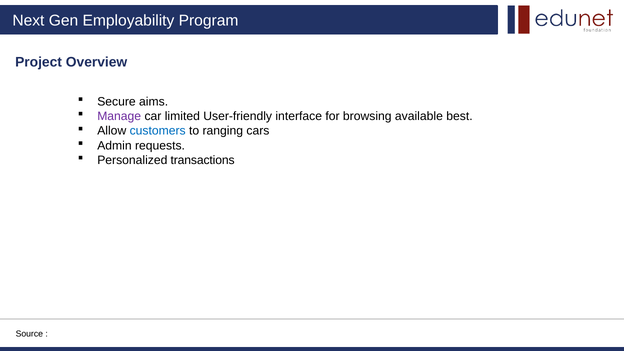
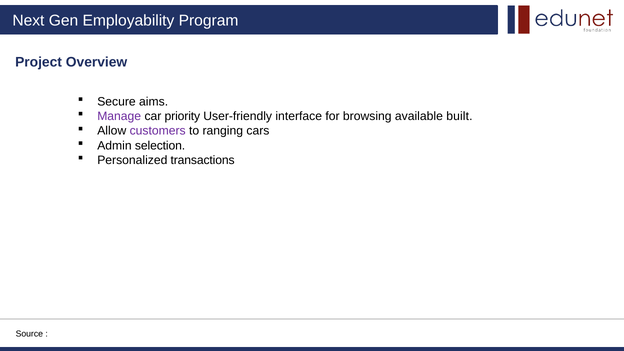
limited: limited -> priority (182, 116)
best: best -> built (459, 116)
customers colour: blue -> purple (158, 131)
requests: requests -> selection (160, 146)
